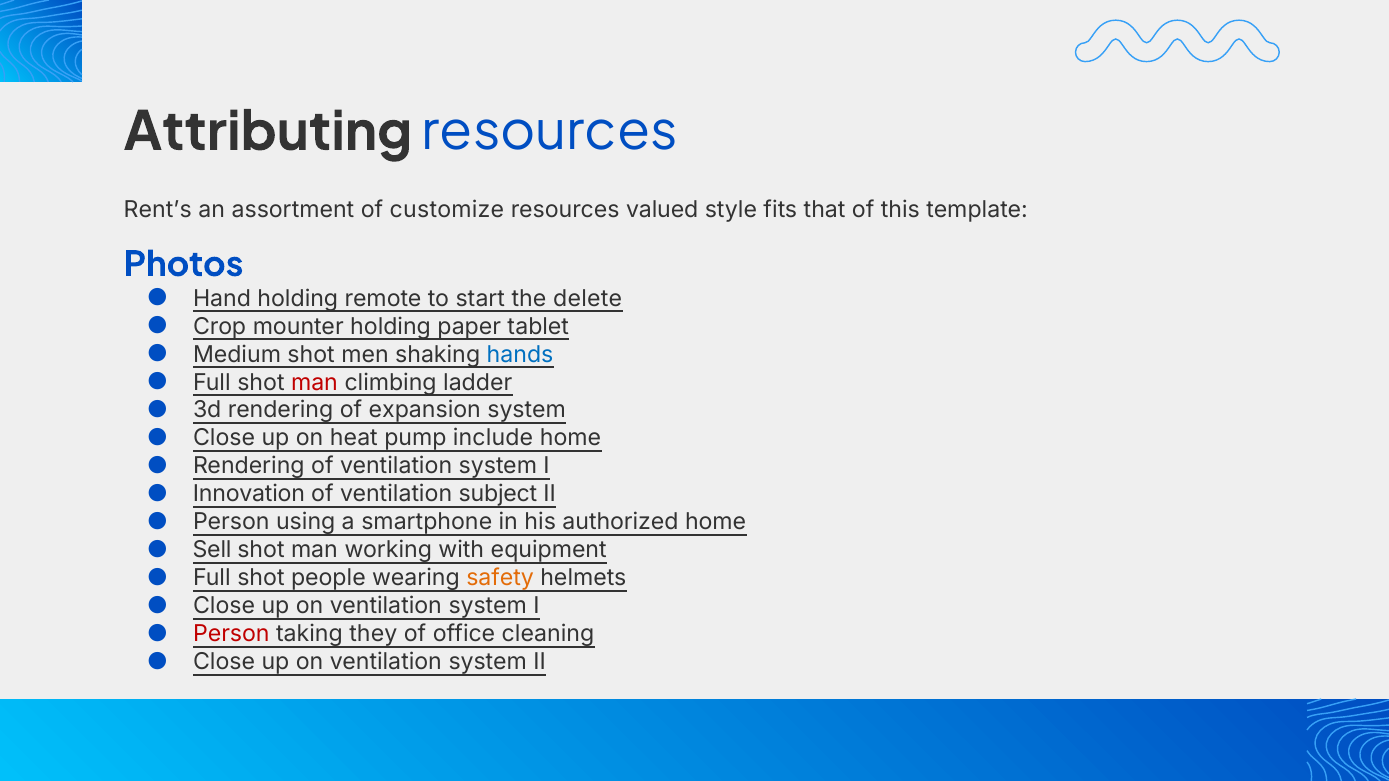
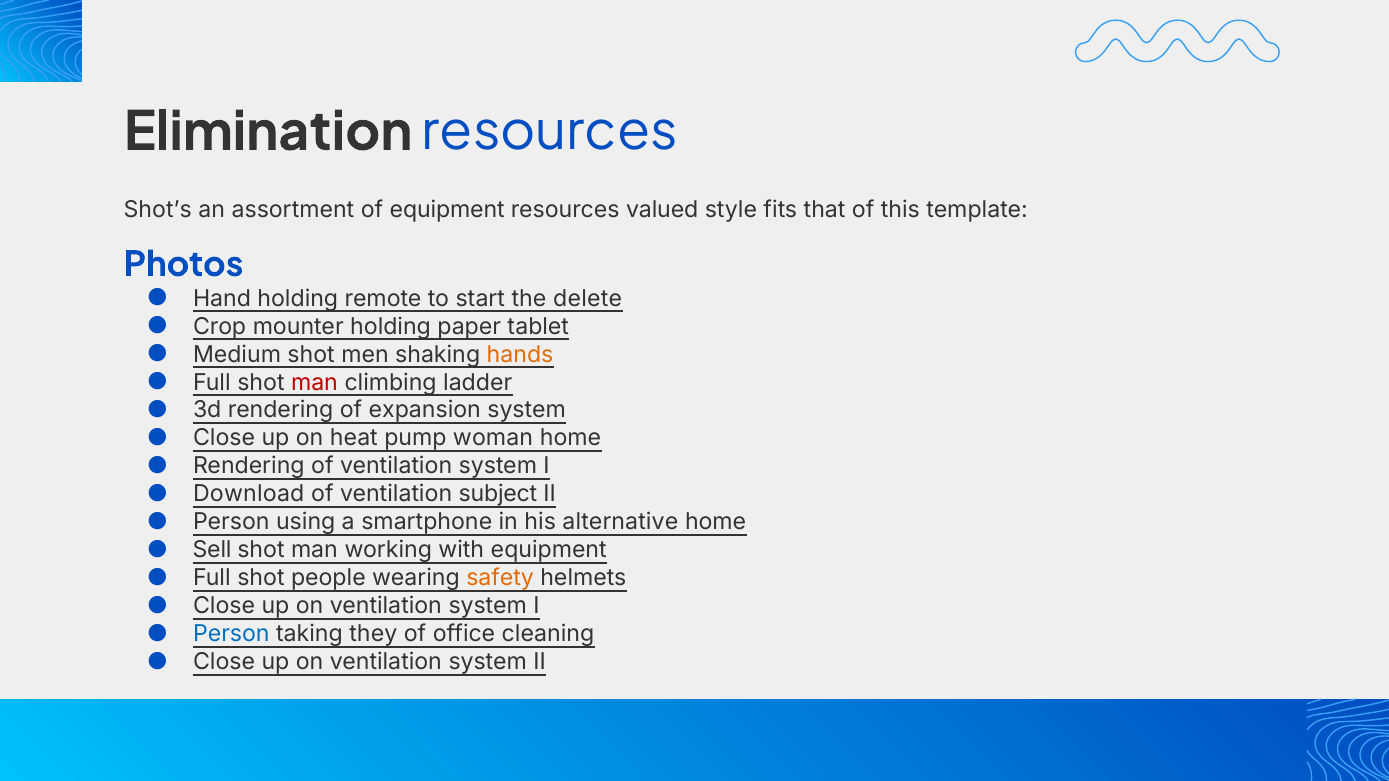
Attributing: Attributing -> Elimination (268, 132)
Rent’s: Rent’s -> Shot’s (158, 210)
of customize: customize -> equipment (447, 210)
hands colour: blue -> orange (520, 355)
include: include -> woman (493, 439)
Innovation: Innovation -> Download (249, 495)
authorized: authorized -> alternative (620, 523)
Person colour: red -> blue (231, 635)
